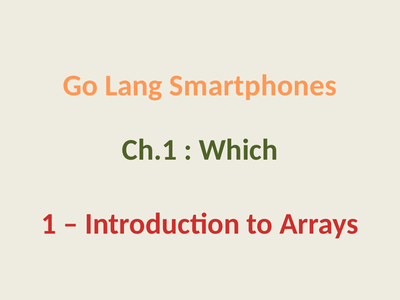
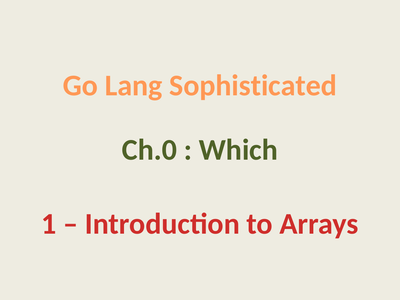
Smartphones: Smartphones -> Sophisticated (253, 86)
Ch.1: Ch.1 -> Ch.0 (149, 150)
